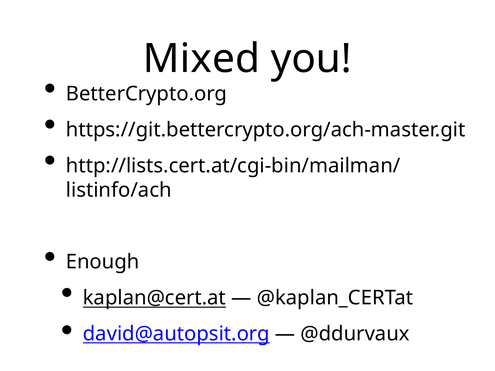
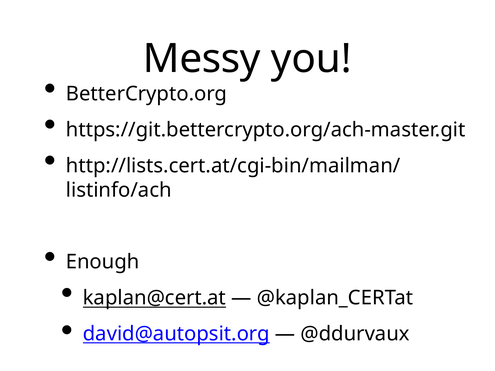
Mixed: Mixed -> Messy (202, 59)
